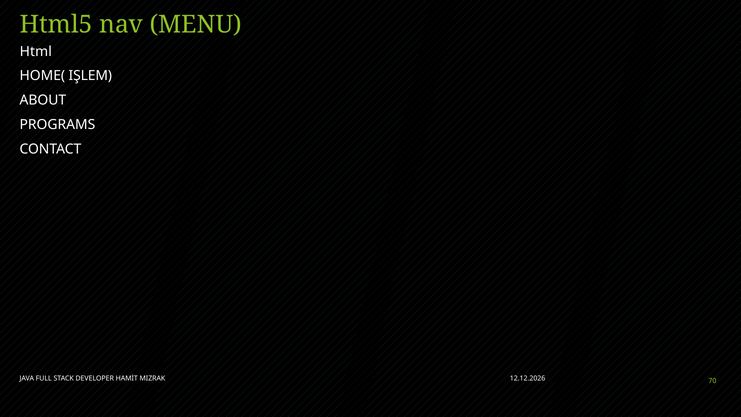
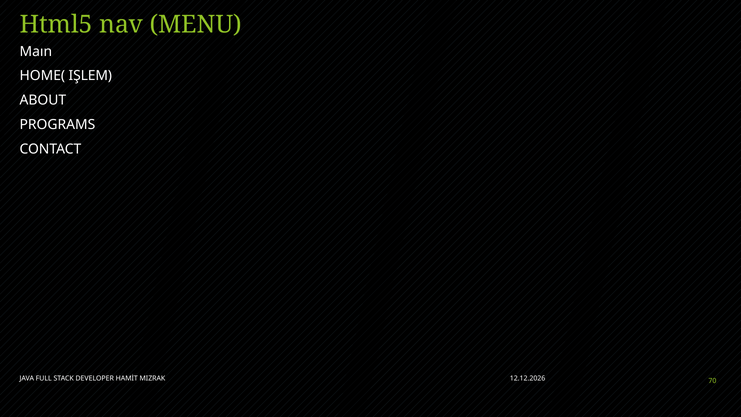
Html: Html -> Maın (36, 51)
